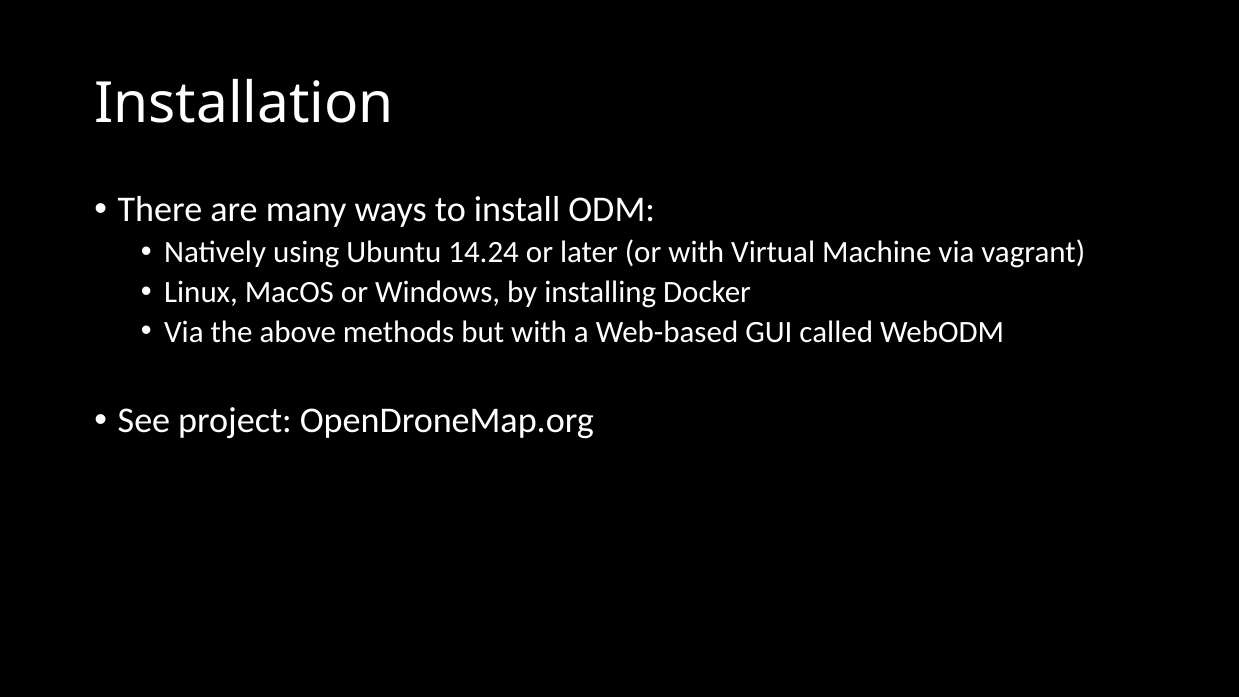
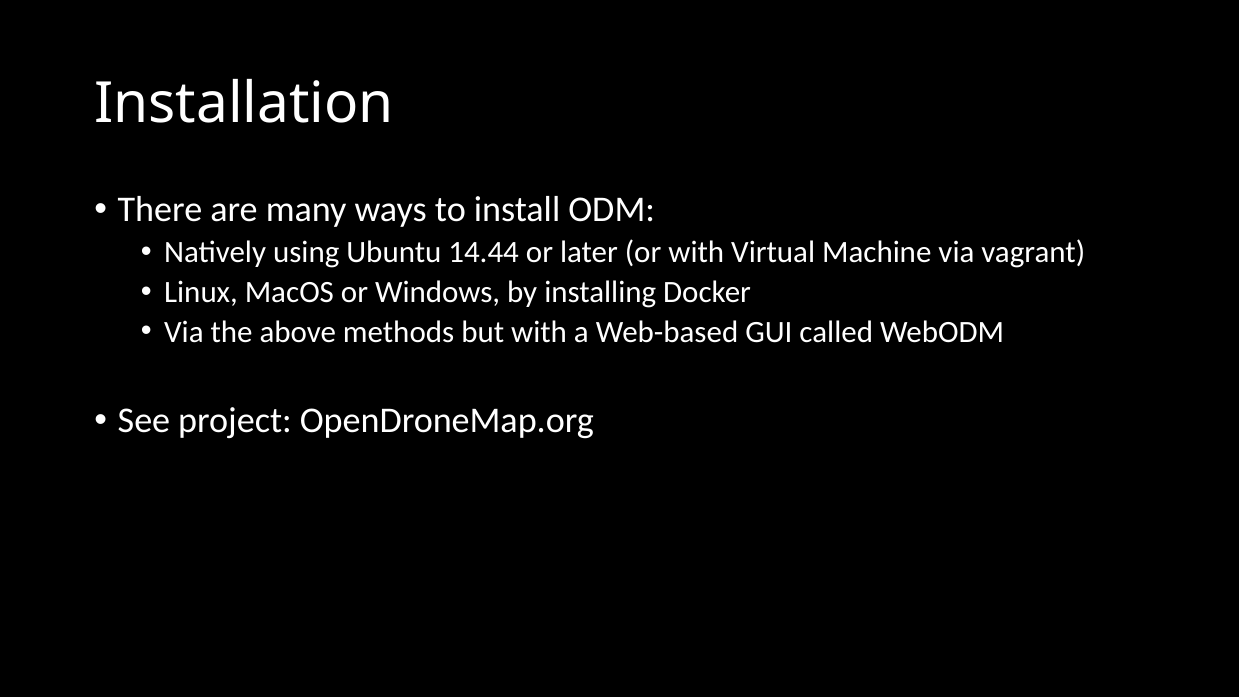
14.24: 14.24 -> 14.44 (484, 252)
